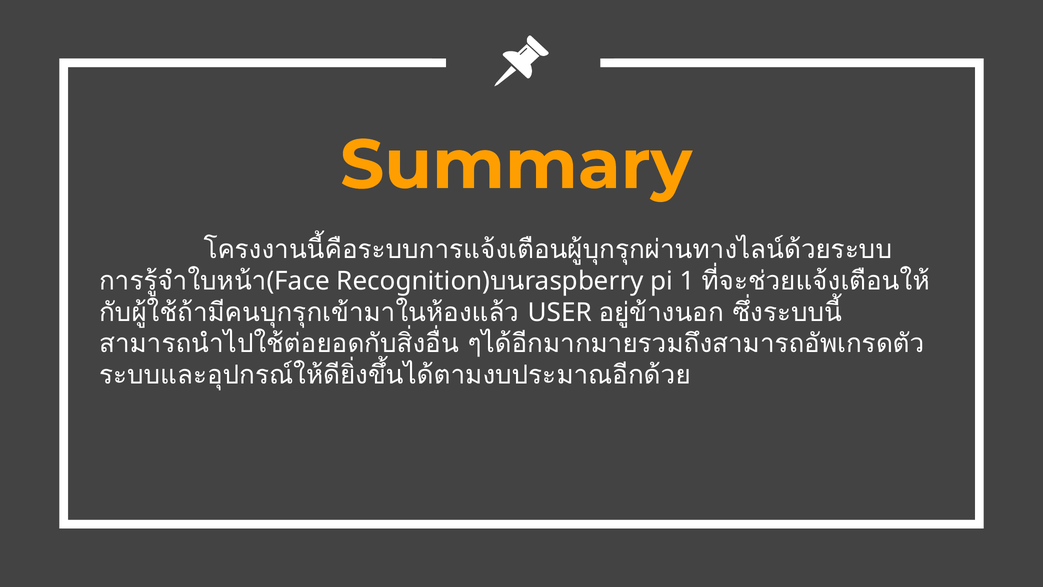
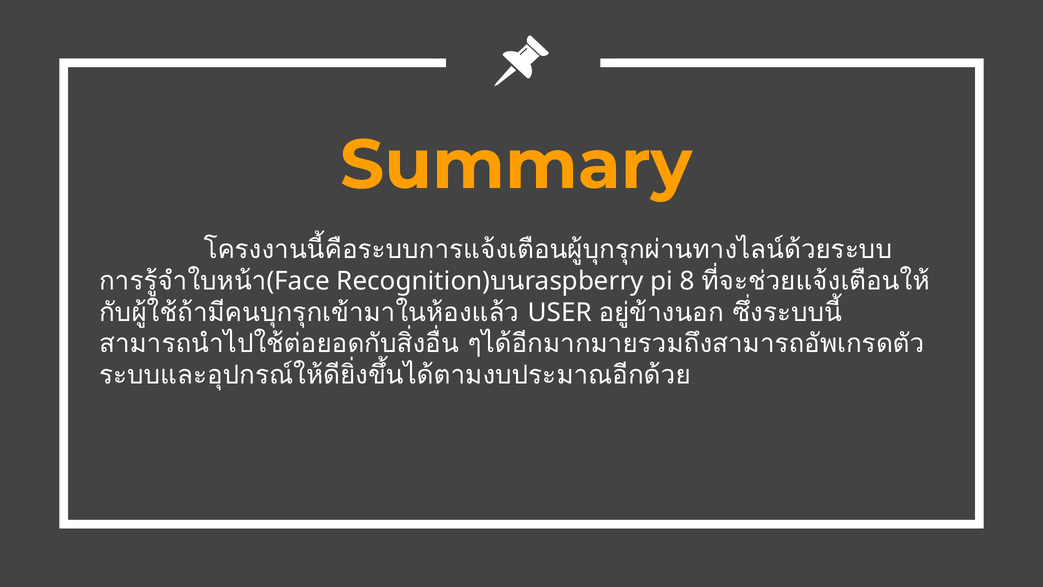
1: 1 -> 8 (687, 281)
